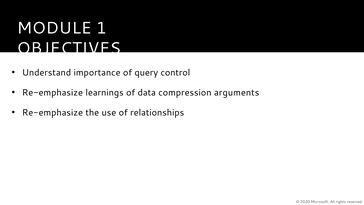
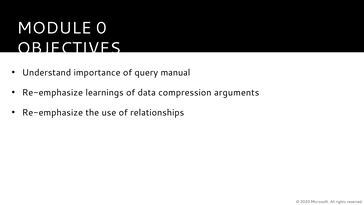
1: 1 -> 0 (101, 28)
control: control -> manual (175, 73)
